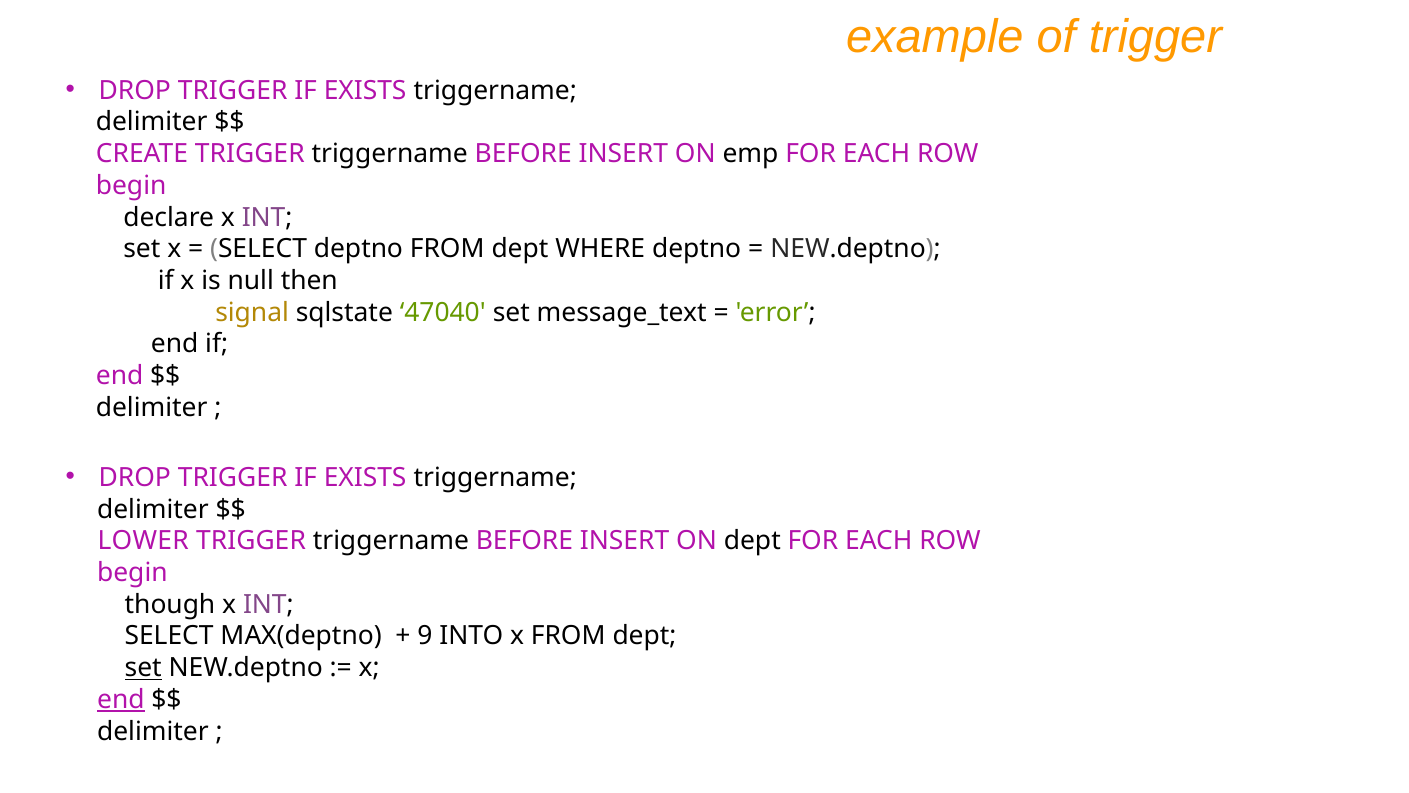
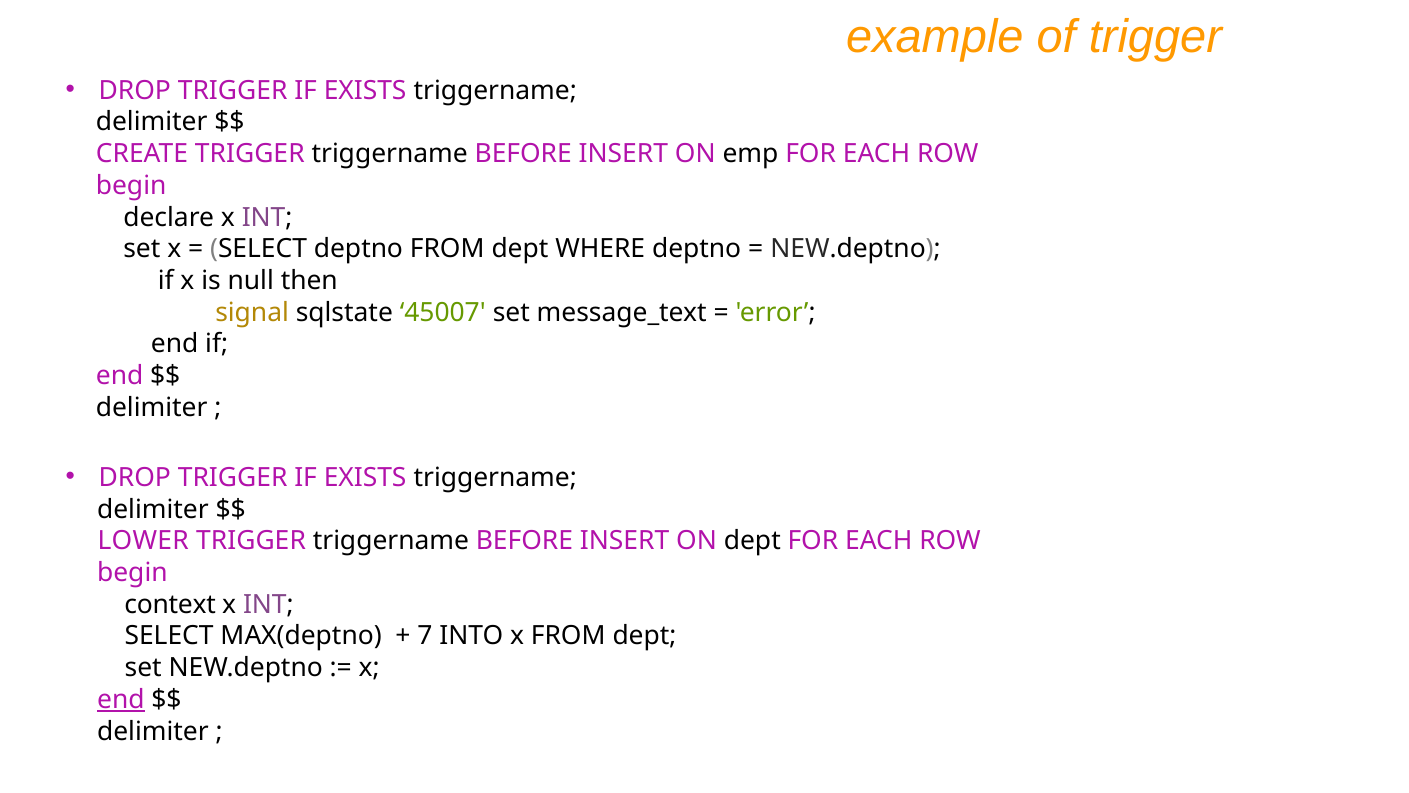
47040: 47040 -> 45007 (443, 312)
though: though -> context (170, 604)
9: 9 -> 7 (425, 636)
set underline: present -> none (143, 668)
